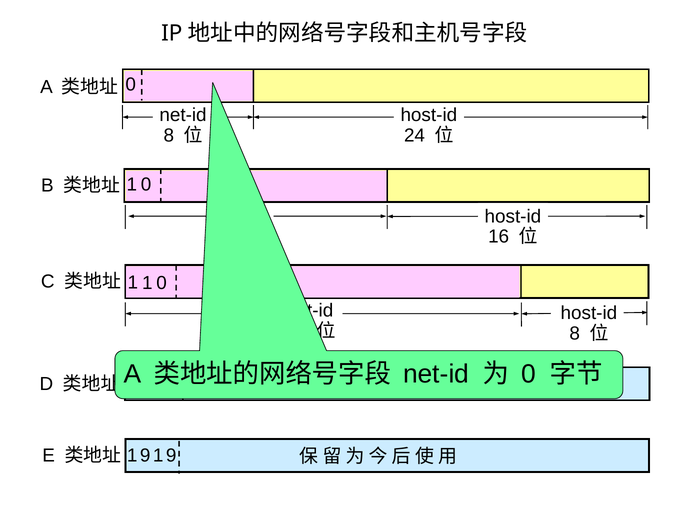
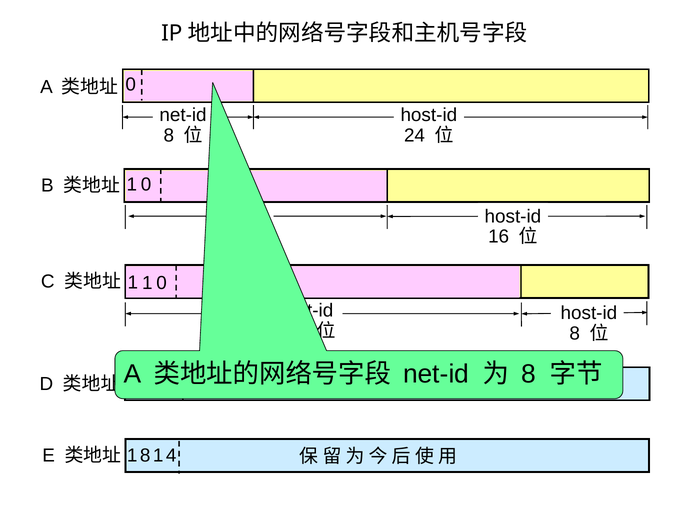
0: 0 -> 8 (529, 374)
9: 9 -> 8 (145, 456)
9: 9 -> 4 (171, 456)
